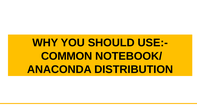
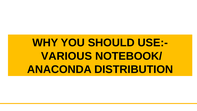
COMMON: COMMON -> VARIOUS (67, 56)
